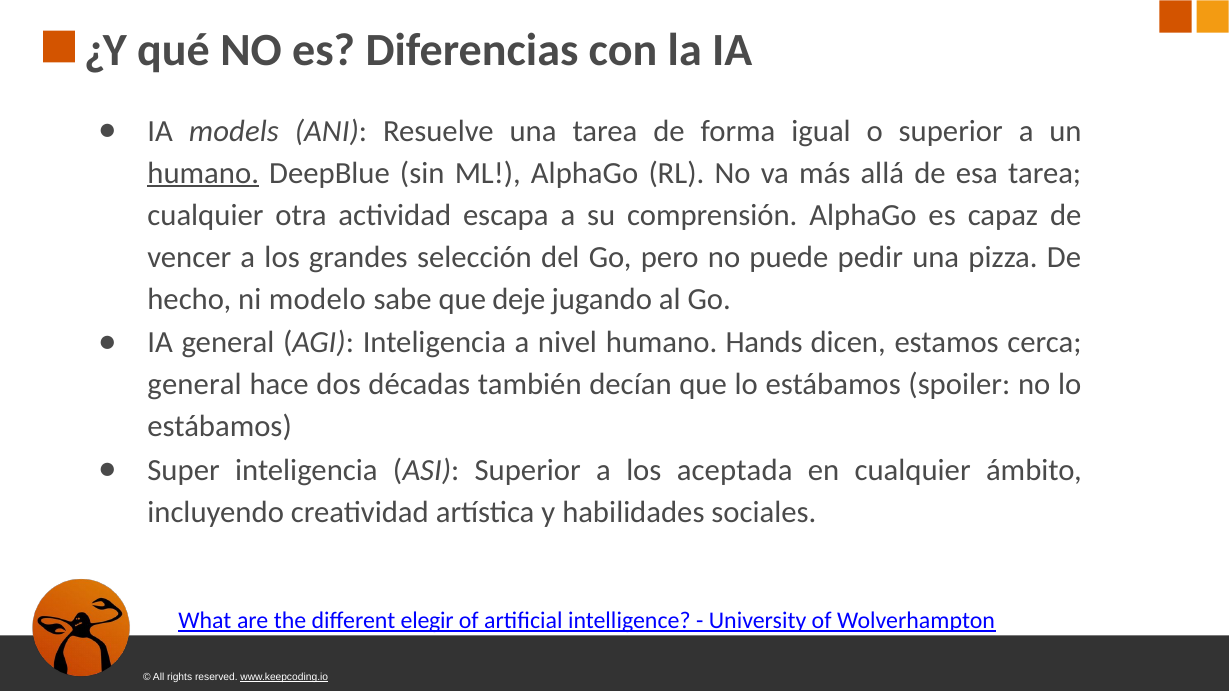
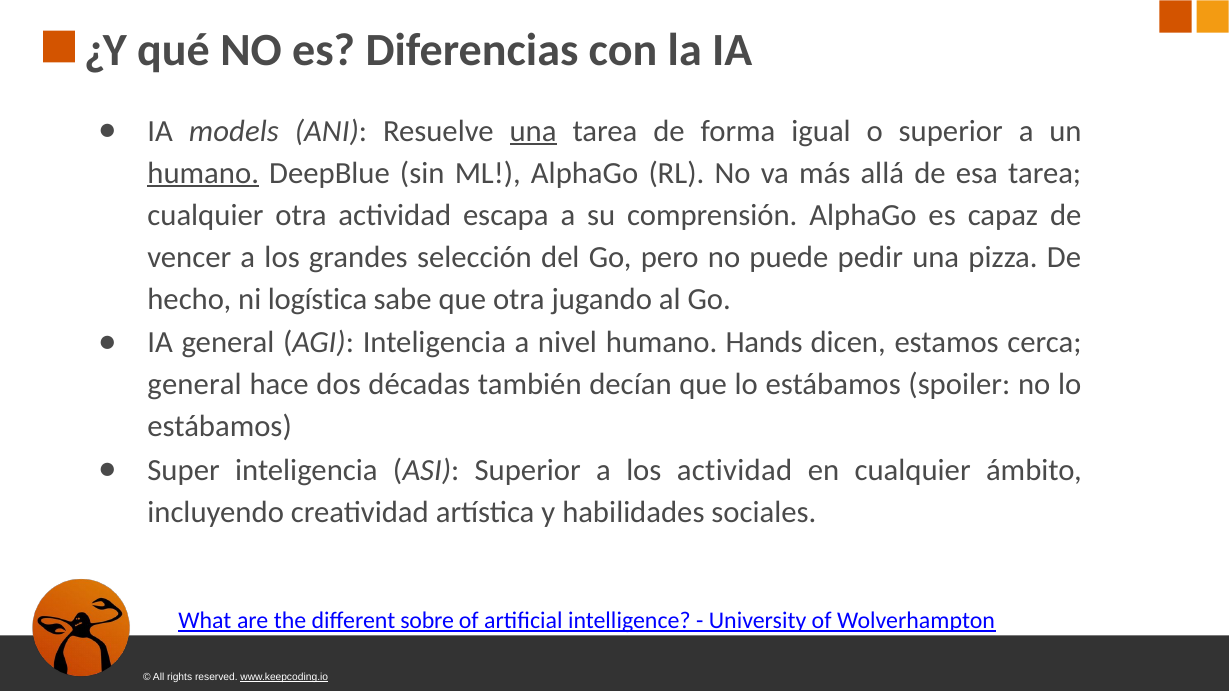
una underline: none -> present (533, 131)
modelo: modelo -> logística (318, 299)
que deje: deje -> otra (519, 299)
los aceptada: aceptada -> actividad (735, 470)
elegir: elegir -> sobre (427, 621)
